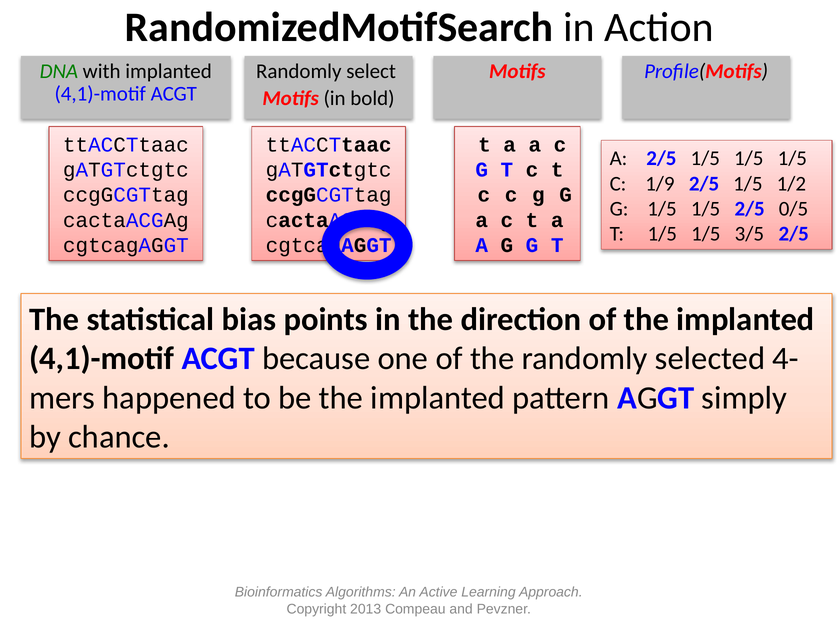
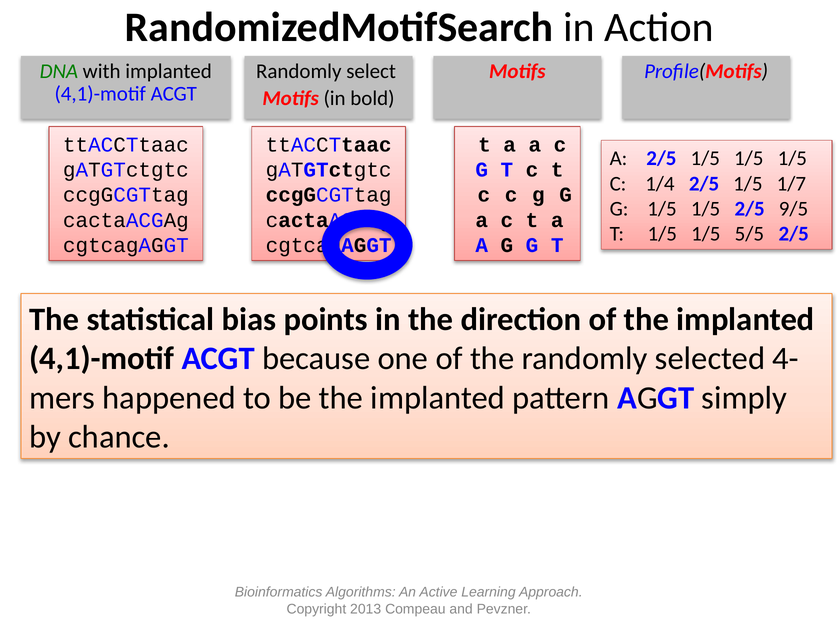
1/9: 1/9 -> 1/4 (660, 184)
1/2: 1/2 -> 1/7 (791, 184)
0/5: 0/5 -> 9/5 (793, 209)
3/5: 3/5 -> 5/5 (749, 234)
